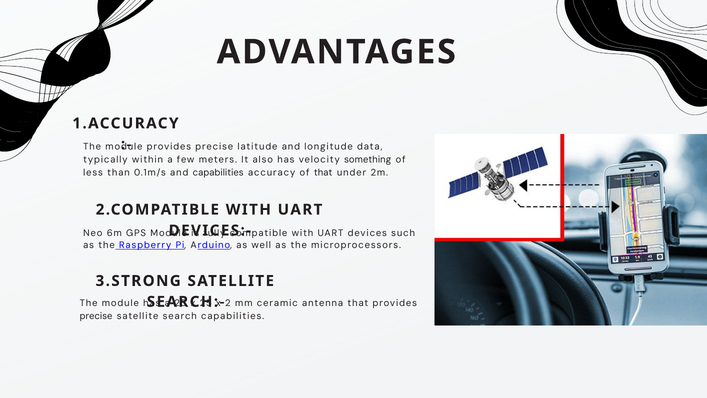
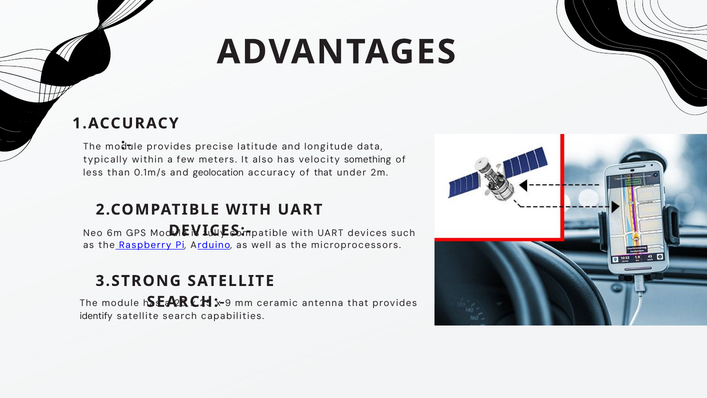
and capabilities: capabilities -> geolocation (218, 172)
2: 2 -> 9 (228, 303)
precise: precise -> identify (96, 316)
